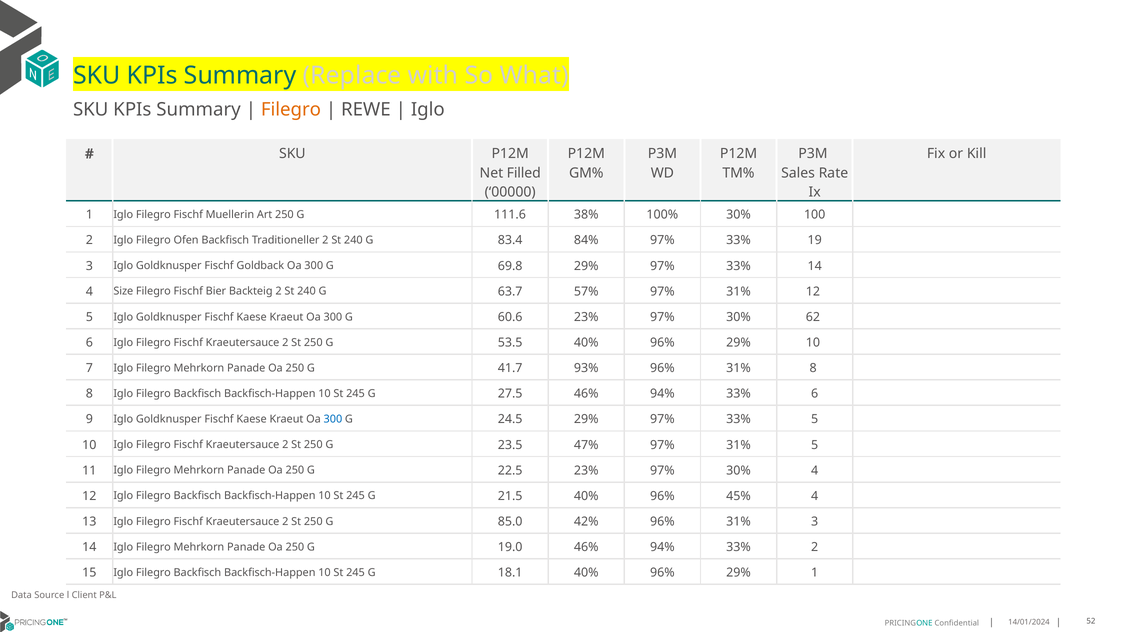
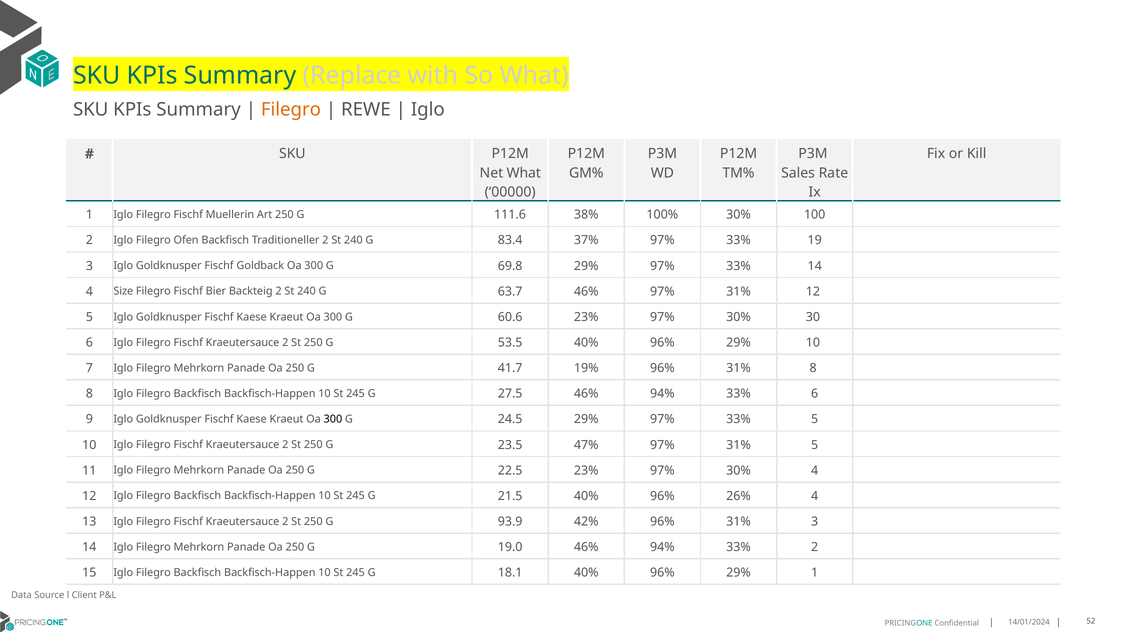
Net Filled: Filled -> What (524, 173)
84%: 84% -> 37% (586, 240)
63.7 57%: 57% -> 46% (586, 291)
62: 62 -> 30 (813, 317)
93%: 93% -> 19% (586, 368)
300 colour: blue -> black (333, 419)
45%: 45% -> 26% (738, 496)
85.0: 85.0 -> 93.9 (510, 521)
